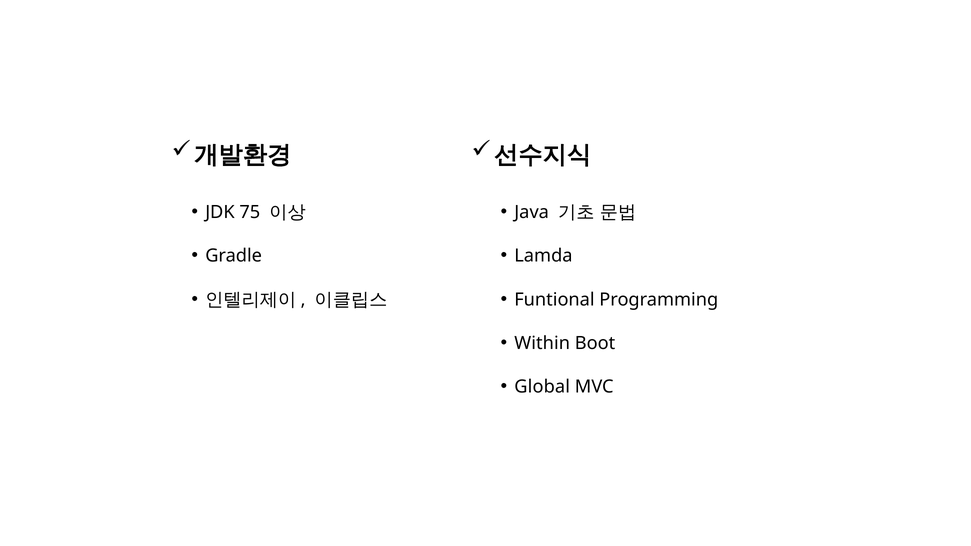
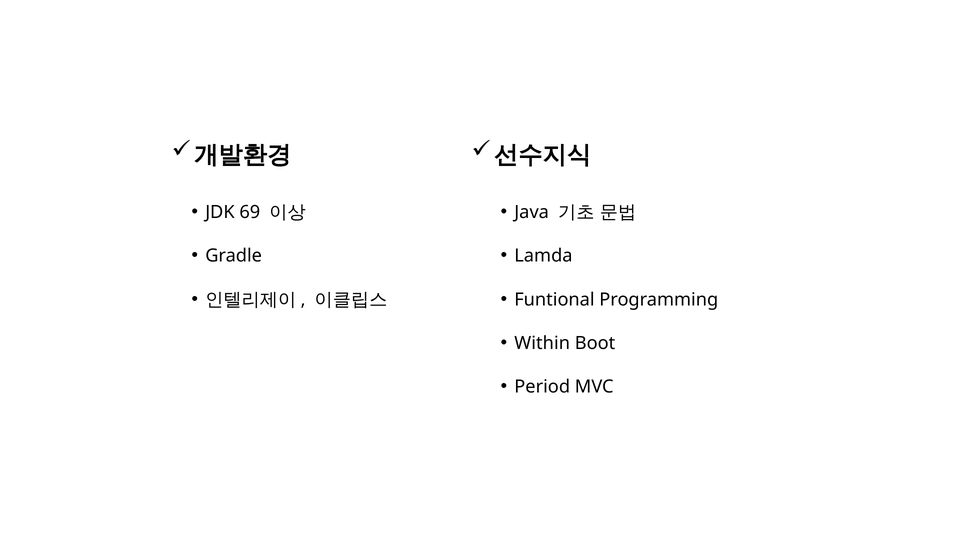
75: 75 -> 69 (250, 212)
Global: Global -> Period (542, 387)
